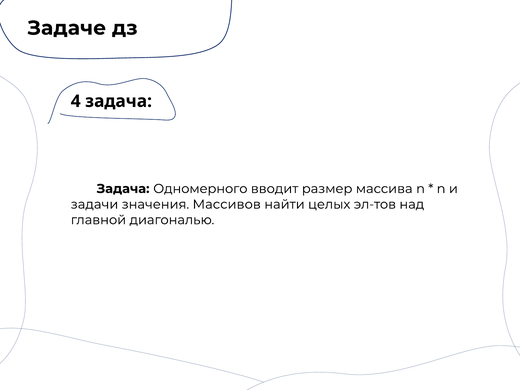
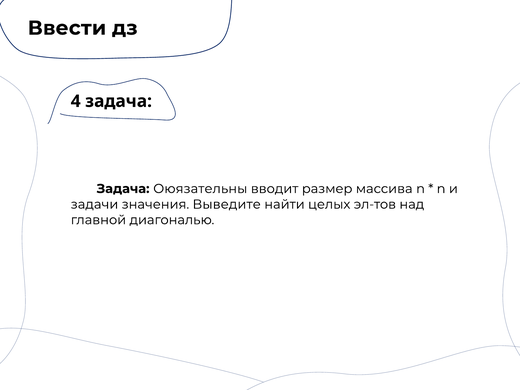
Задаче: Задаче -> Ввести (67, 28)
Одномерного: Одномерного -> Оюязательны (200, 189)
Массивов: Массивов -> Выведите (227, 204)
